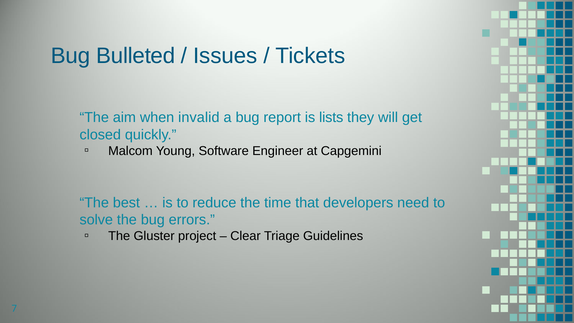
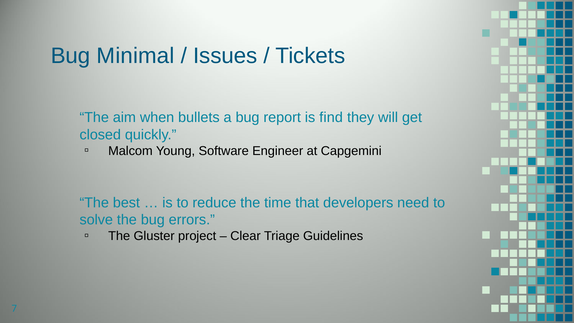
Bulleted: Bulleted -> Minimal (136, 56)
invalid: invalid -> bullets (199, 117)
lists: lists -> find (331, 117)
